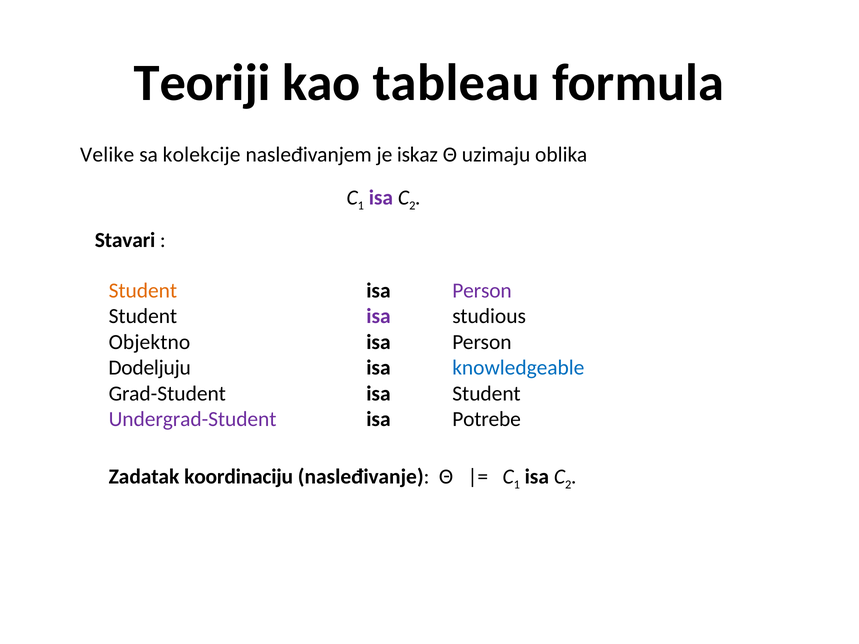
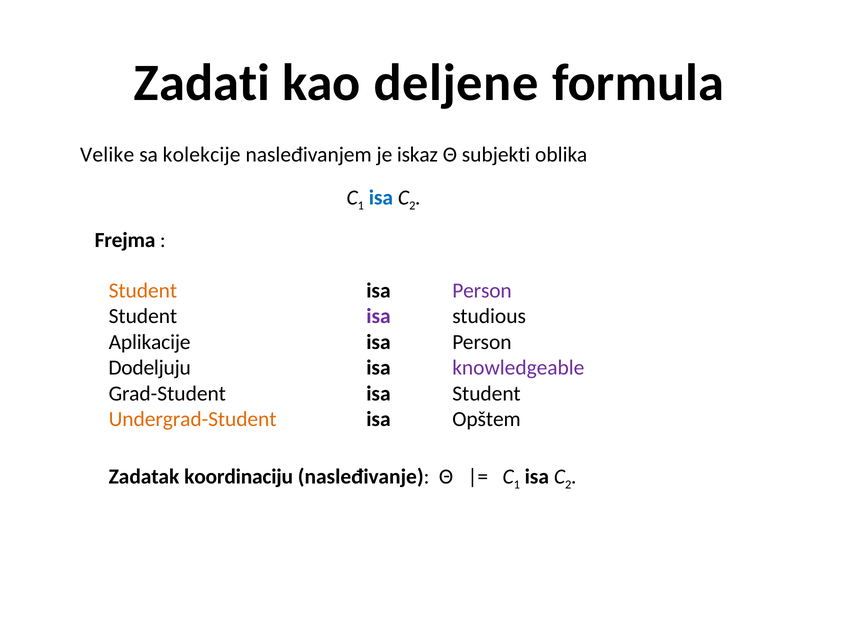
Teoriji: Teoriji -> Zadati (202, 83)
tableau: tableau -> deljene (456, 83)
uzimaju: uzimaju -> subjekti (496, 155)
isa colour: purple -> blue (381, 198)
Stavari: Stavari -> Frejma (125, 241)
Objektno: Objektno -> Aplikacije (150, 342)
knowledgeable colour: blue -> purple (518, 368)
Undergrad-Student colour: purple -> orange (193, 419)
Potrebe: Potrebe -> Opštem (486, 419)
